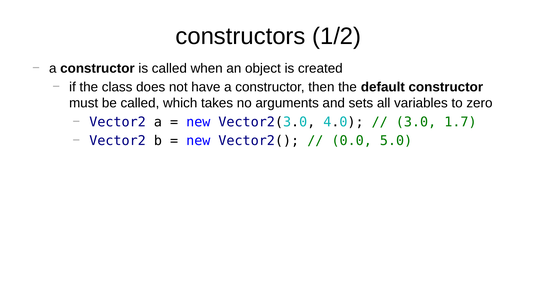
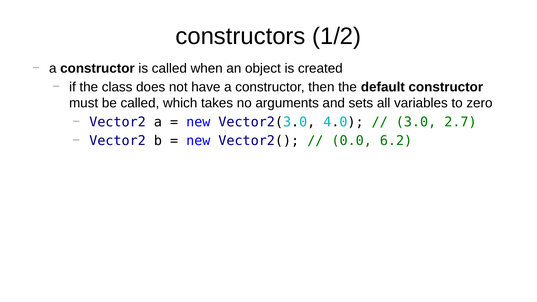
1.7: 1.7 -> 2.7 (460, 122)
5.0: 5.0 -> 6.2 (396, 141)
